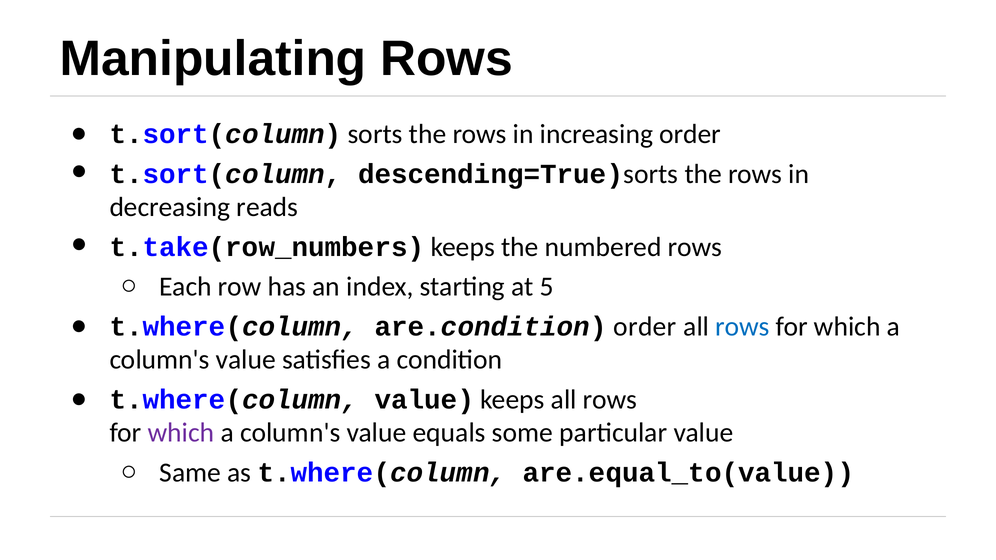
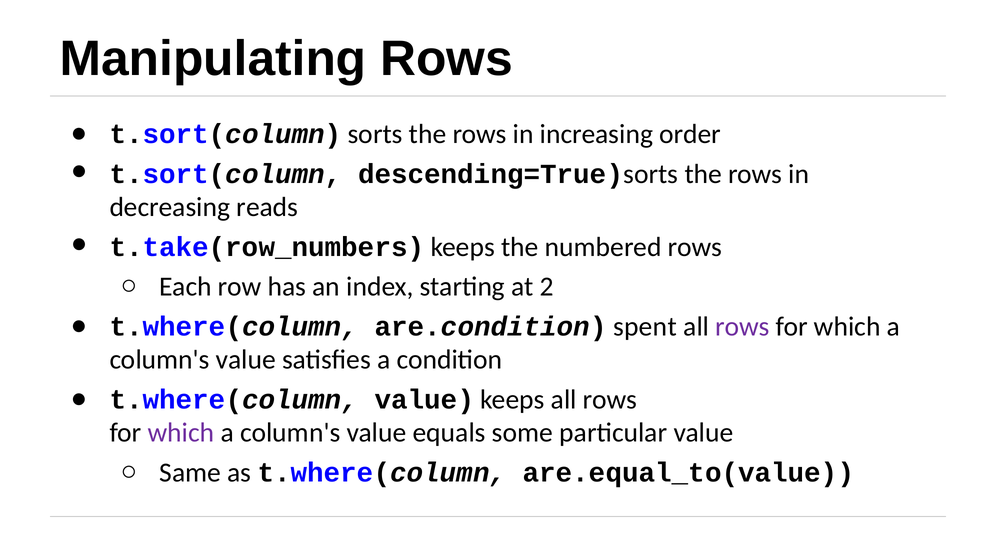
5: 5 -> 2 (547, 287)
are.condition order: order -> spent (645, 327)
rows colour: blue -> purple (743, 327)
